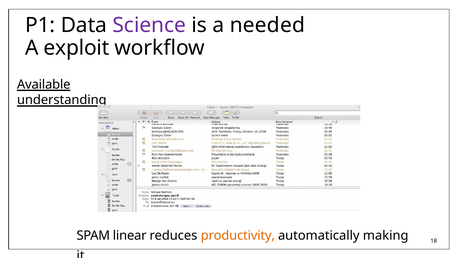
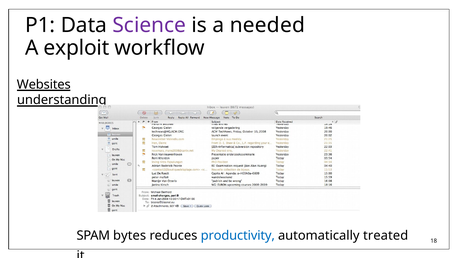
Available: Available -> Websites (44, 84)
linear: linear -> bytes (130, 235)
productivity colour: orange -> blue (238, 235)
making: making -> treated (386, 235)
